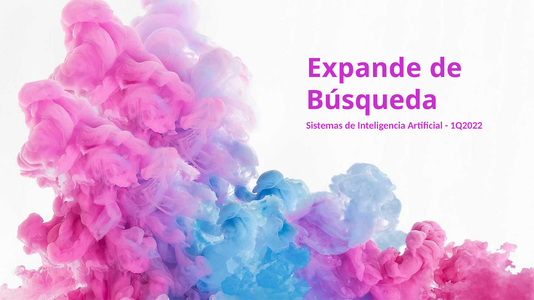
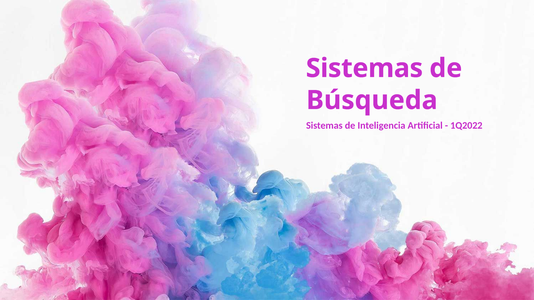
Expande: Expande -> Sistemas (364, 68)
